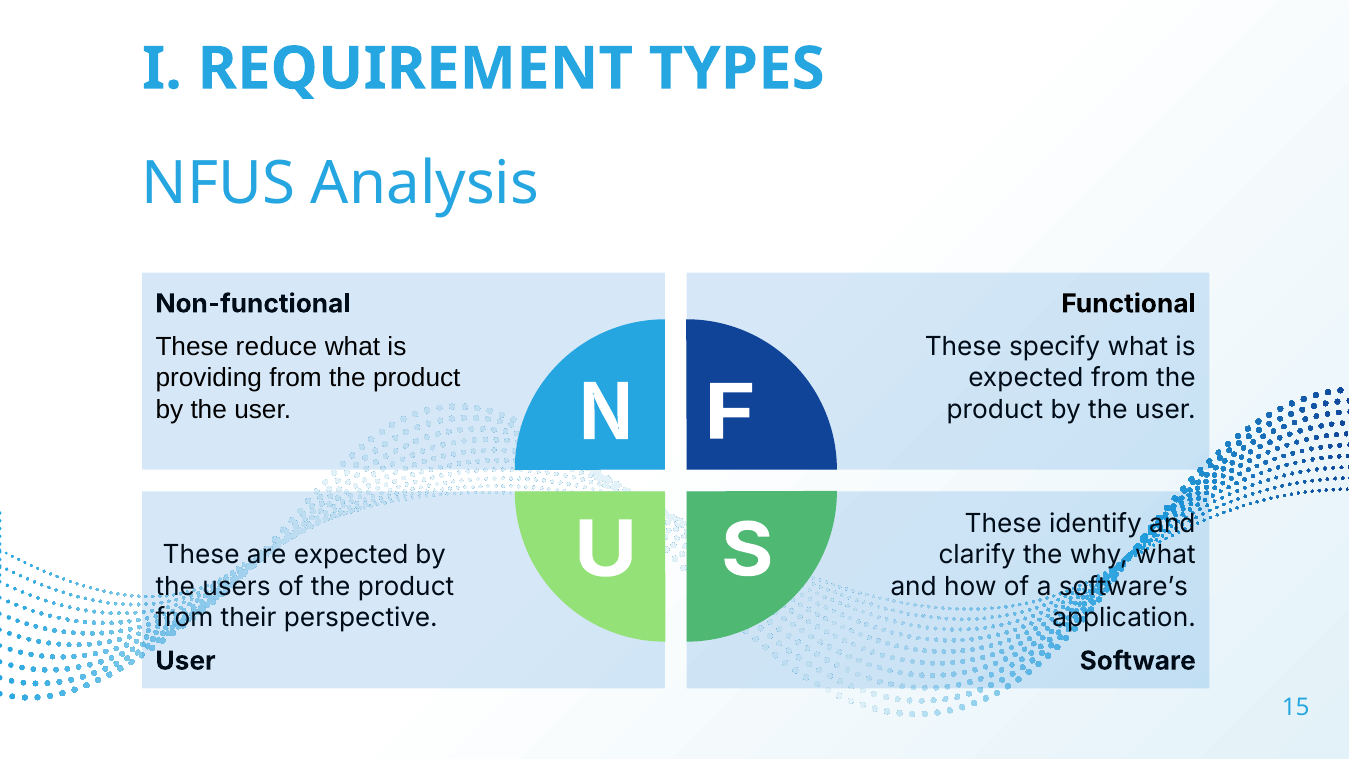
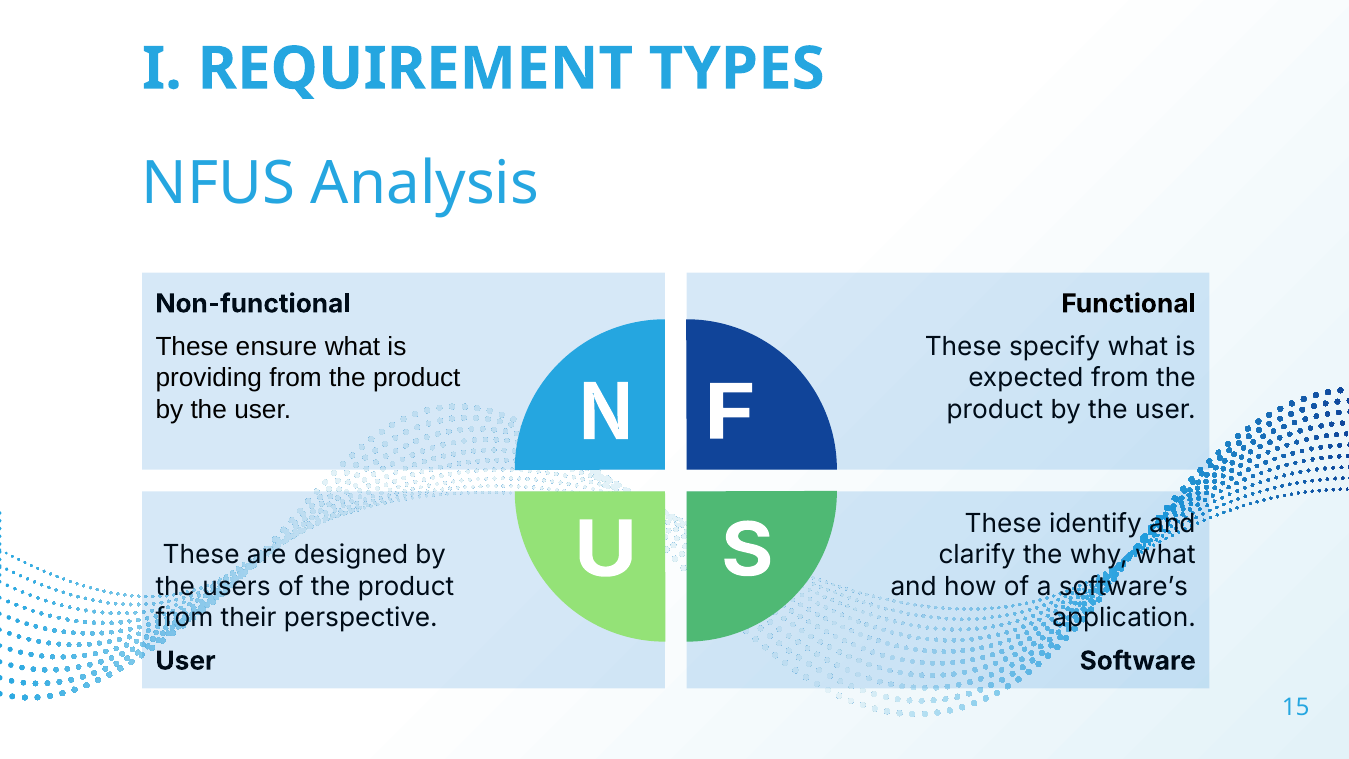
reduce: reduce -> ensure (276, 346)
are expected: expected -> designed (351, 555)
